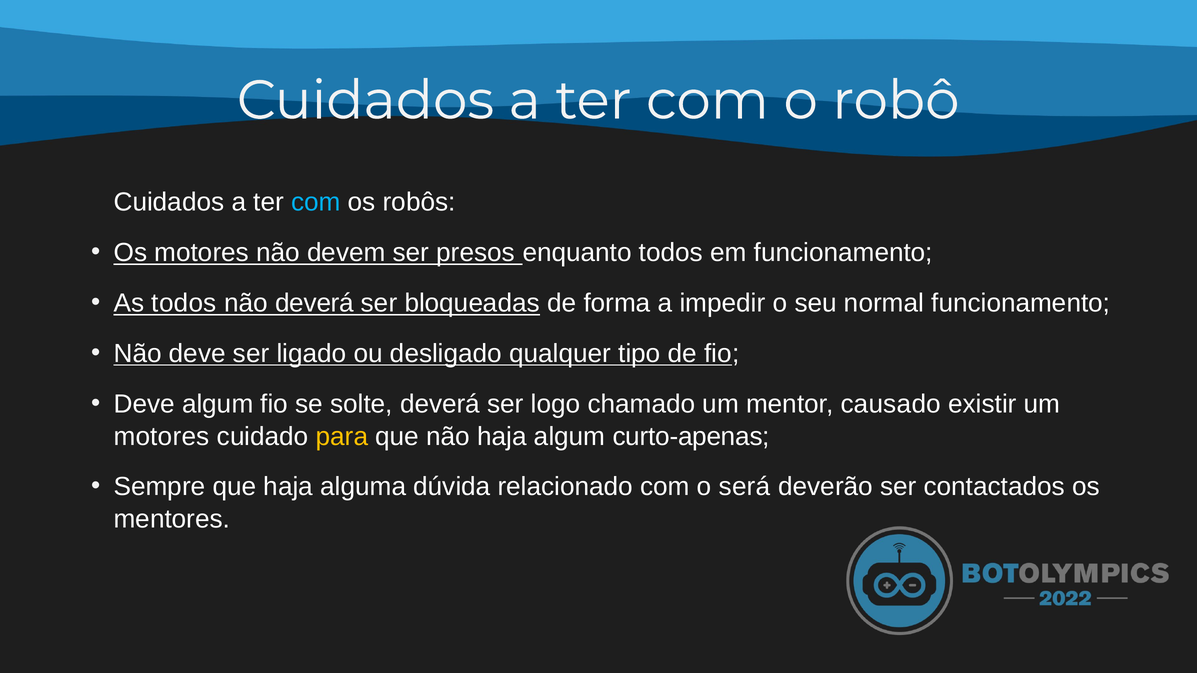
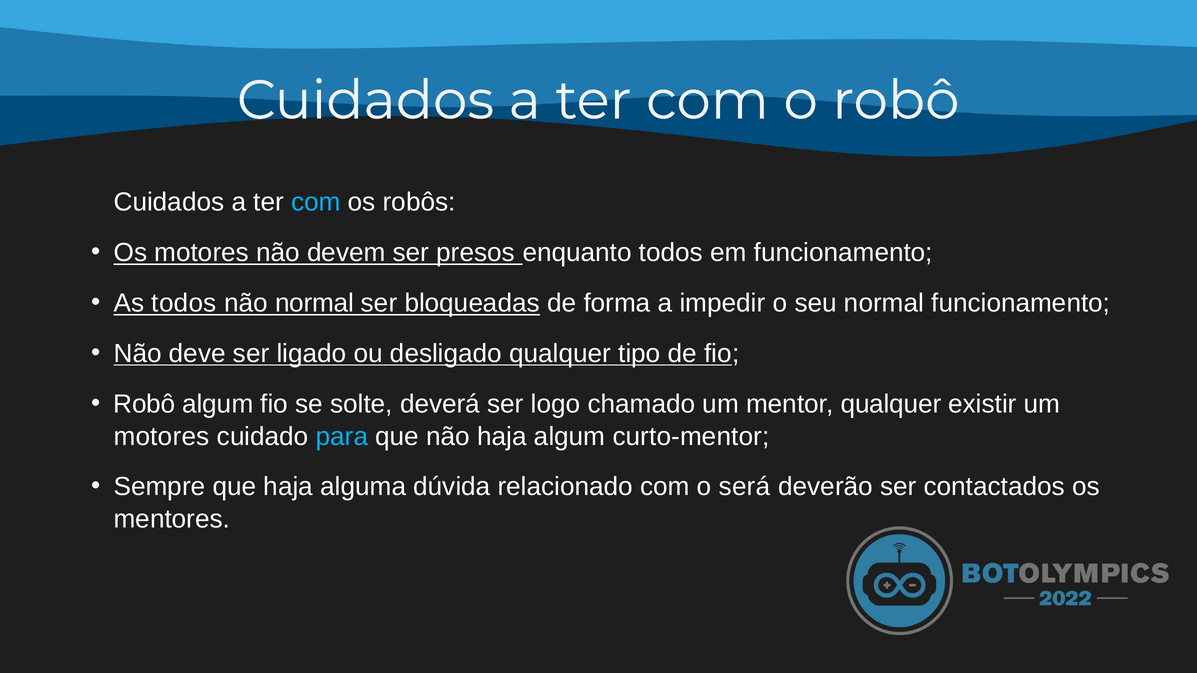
não deverá: deverá -> normal (314, 303)
Deve: Deve -> Robô (144, 404)
mentor causado: causado -> qualquer (891, 404)
para colour: yellow -> light blue (342, 437)
curto-apenas: curto-apenas -> curto-mentor (691, 437)
